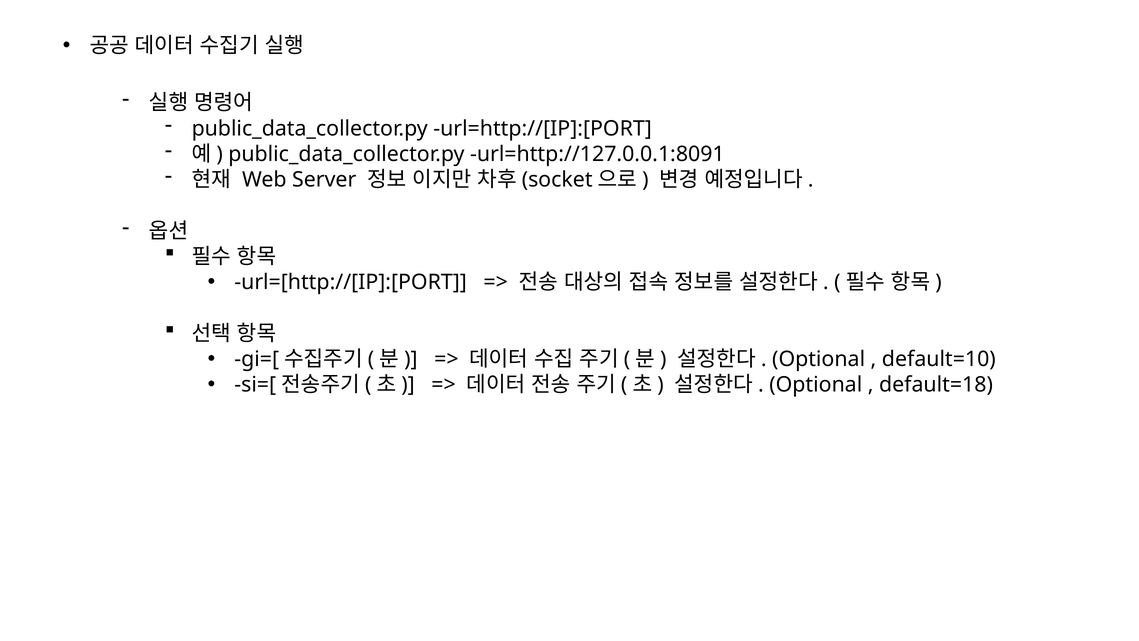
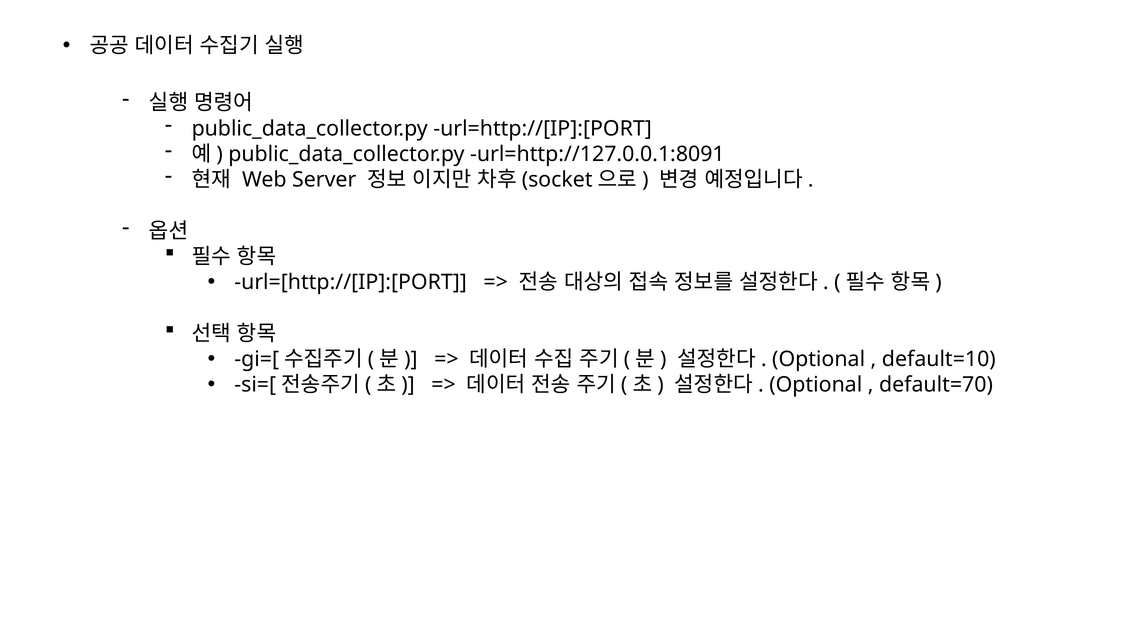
default=18: default=18 -> default=70 (936, 385)
